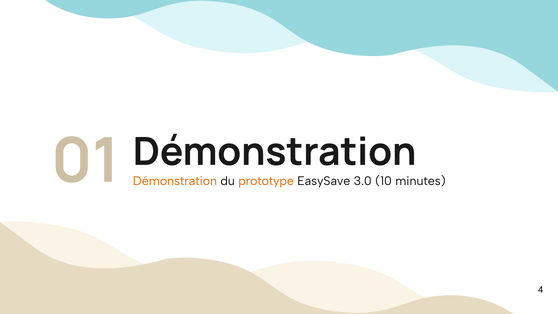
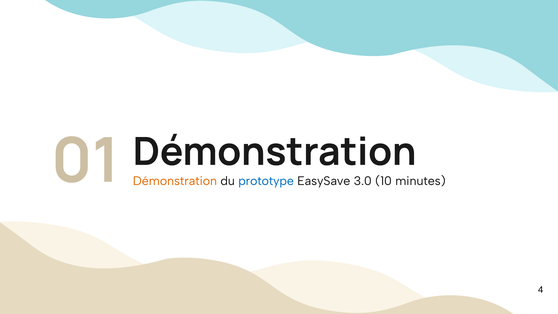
prototype colour: orange -> blue (266, 181)
